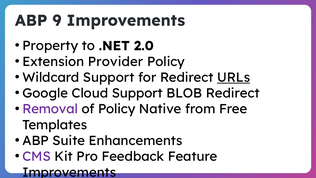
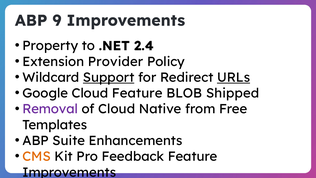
2.0: 2.0 -> 2.4 (144, 46)
Support underline: none -> present (109, 77)
Cloud Support: Support -> Feature (137, 93)
BLOB Redirect: Redirect -> Shipped (233, 93)
of Policy: Policy -> Cloud (117, 109)
CMS colour: purple -> orange (37, 156)
